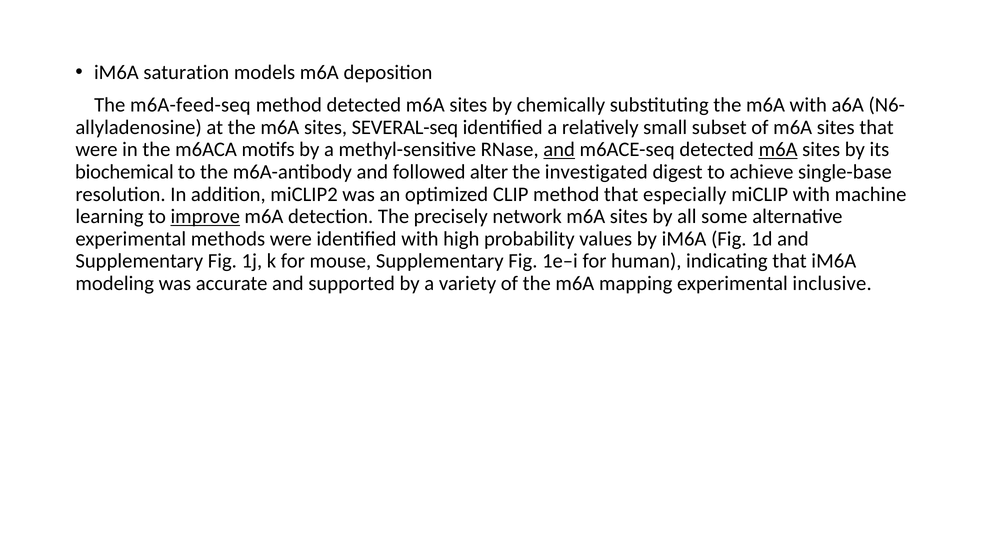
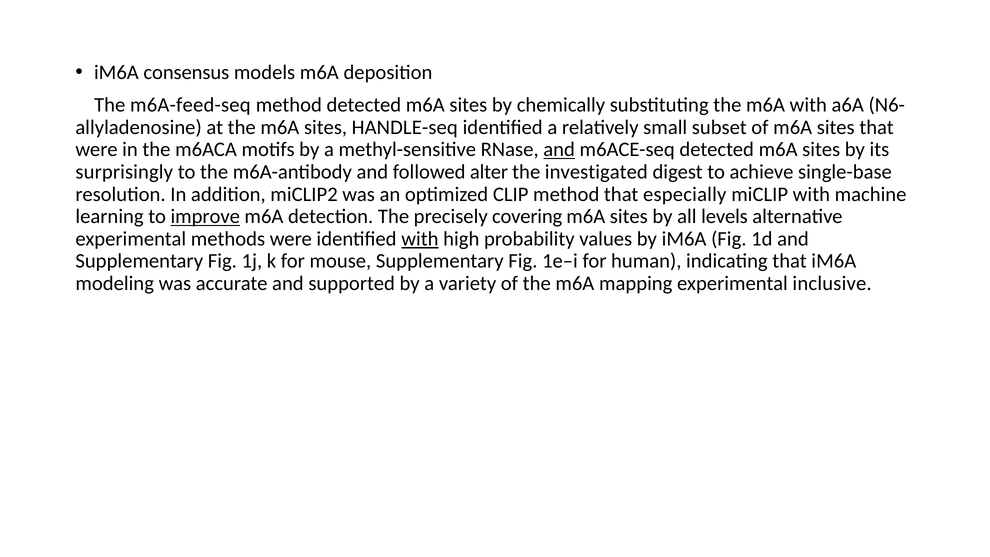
saturation: saturation -> consensus (186, 72)
SEVERAL-seq: SEVERAL-seq -> HANDLE-seq (405, 127)
m6A underline: present -> none (778, 150)
biochemical: biochemical -> surprisingly (124, 172)
network: network -> covering (527, 216)
some: some -> levels (725, 216)
with underline: none -> present (420, 239)
